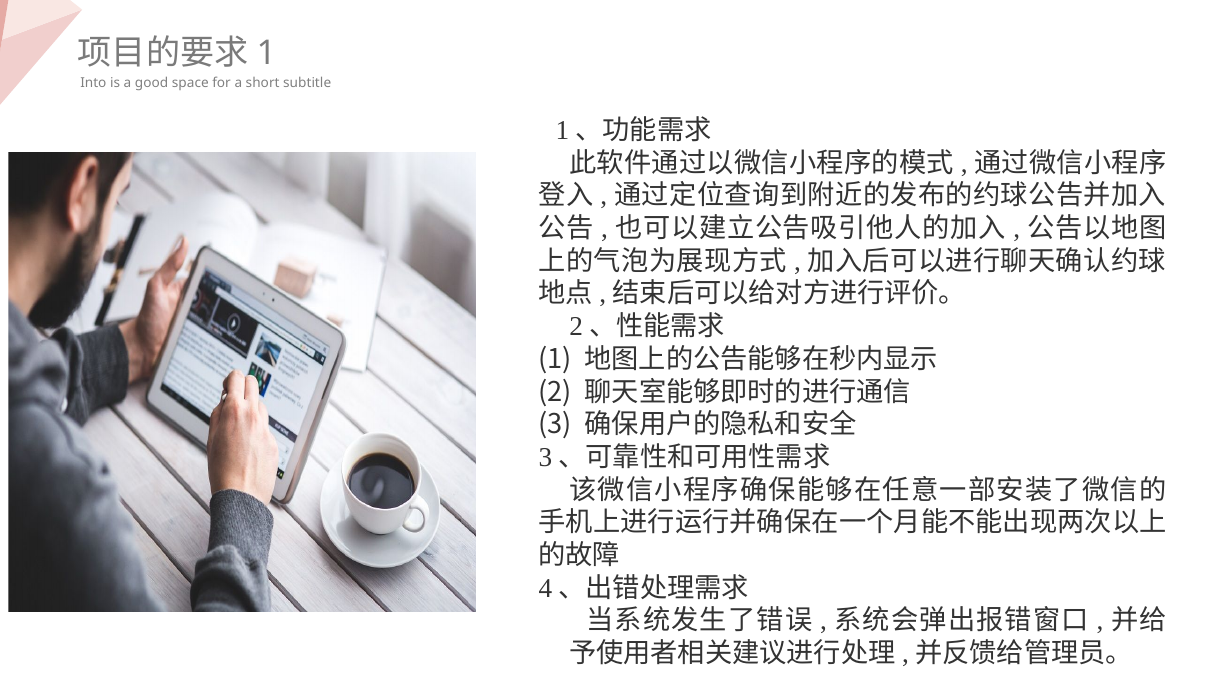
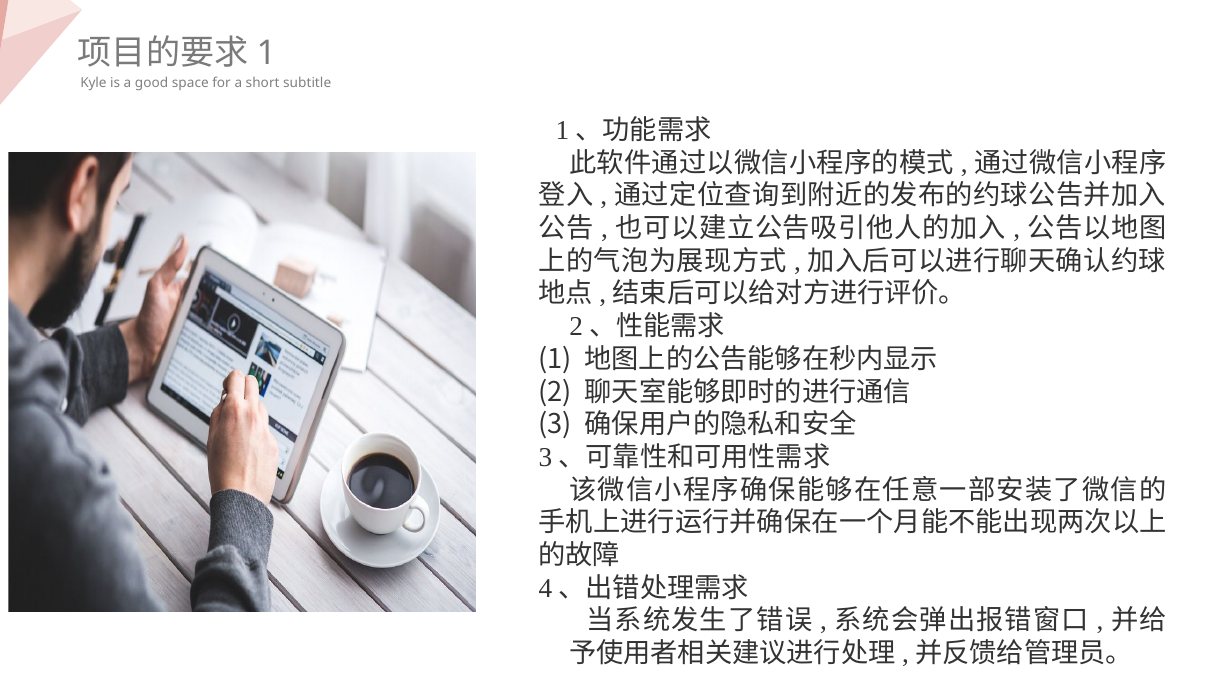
Into: Into -> Kyle (93, 83)
